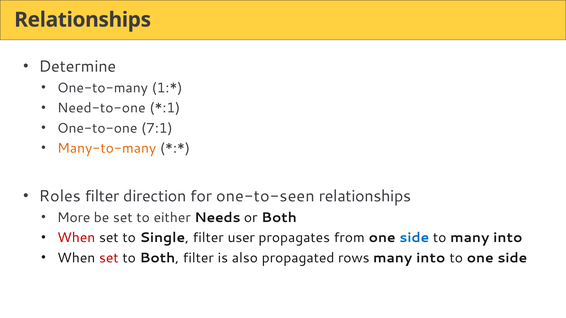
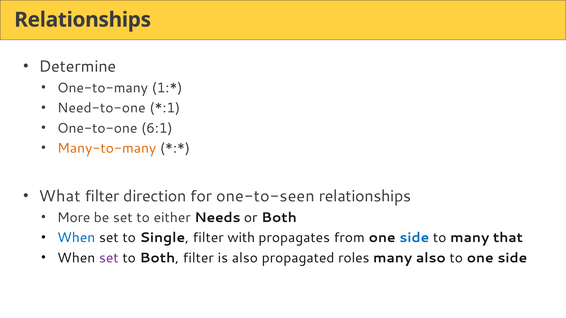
7:1: 7:1 -> 6:1 (157, 128)
Roles: Roles -> What (60, 196)
When colour: red -> blue (76, 238)
user: user -> with (241, 238)
to many into: into -> that (508, 238)
set colour: red -> purple (109, 258)
rows: rows -> roles (354, 258)
into: into -> also (431, 258)
